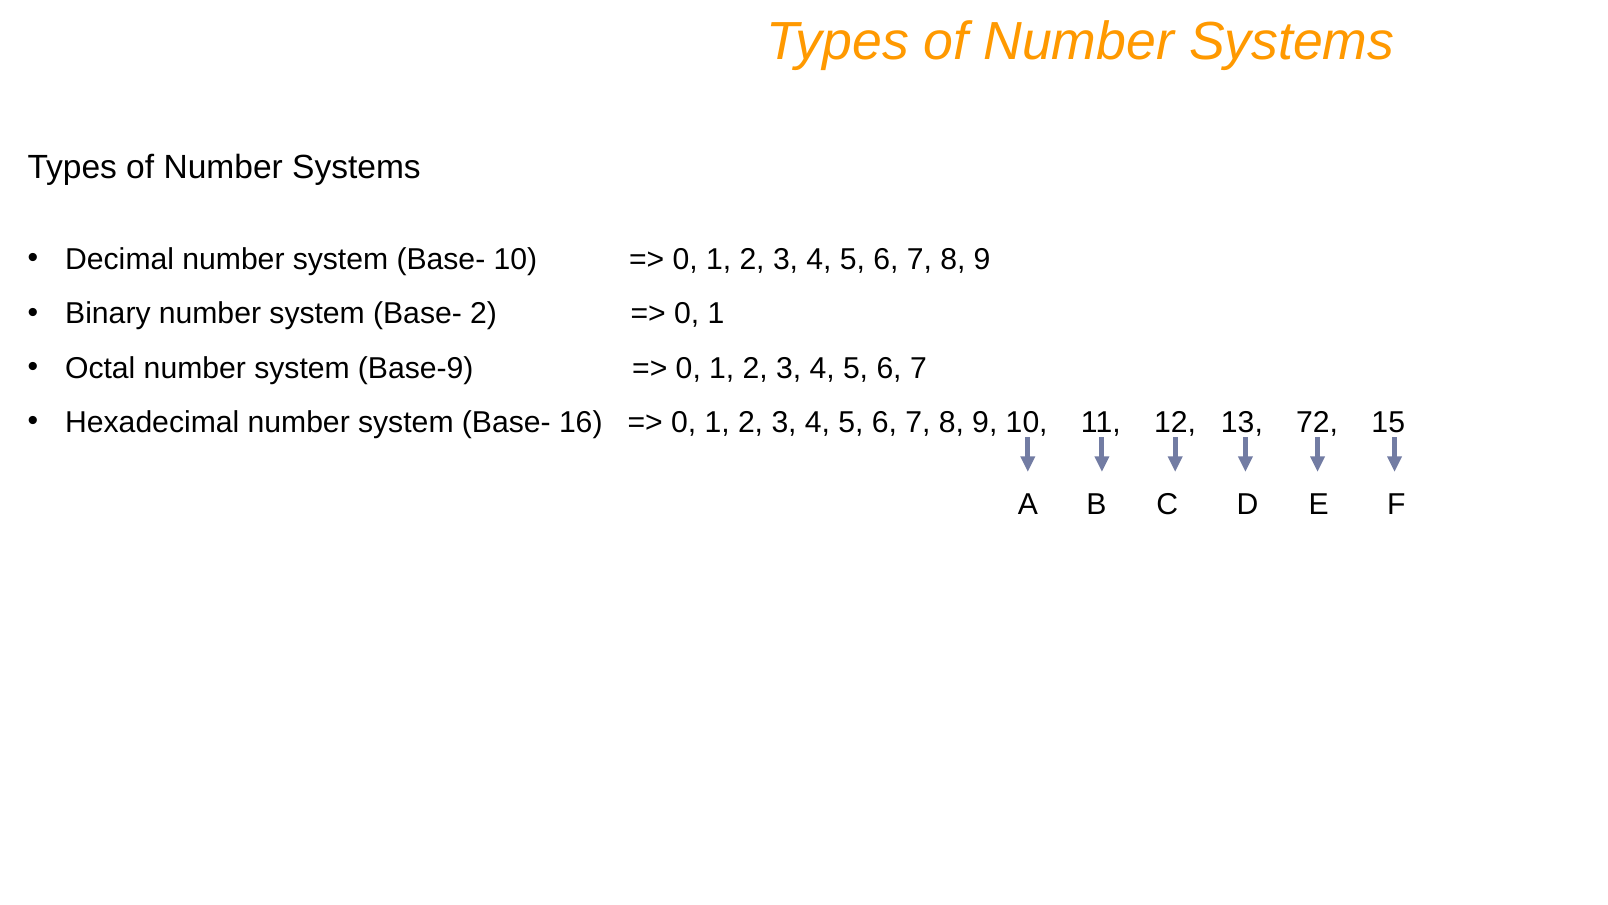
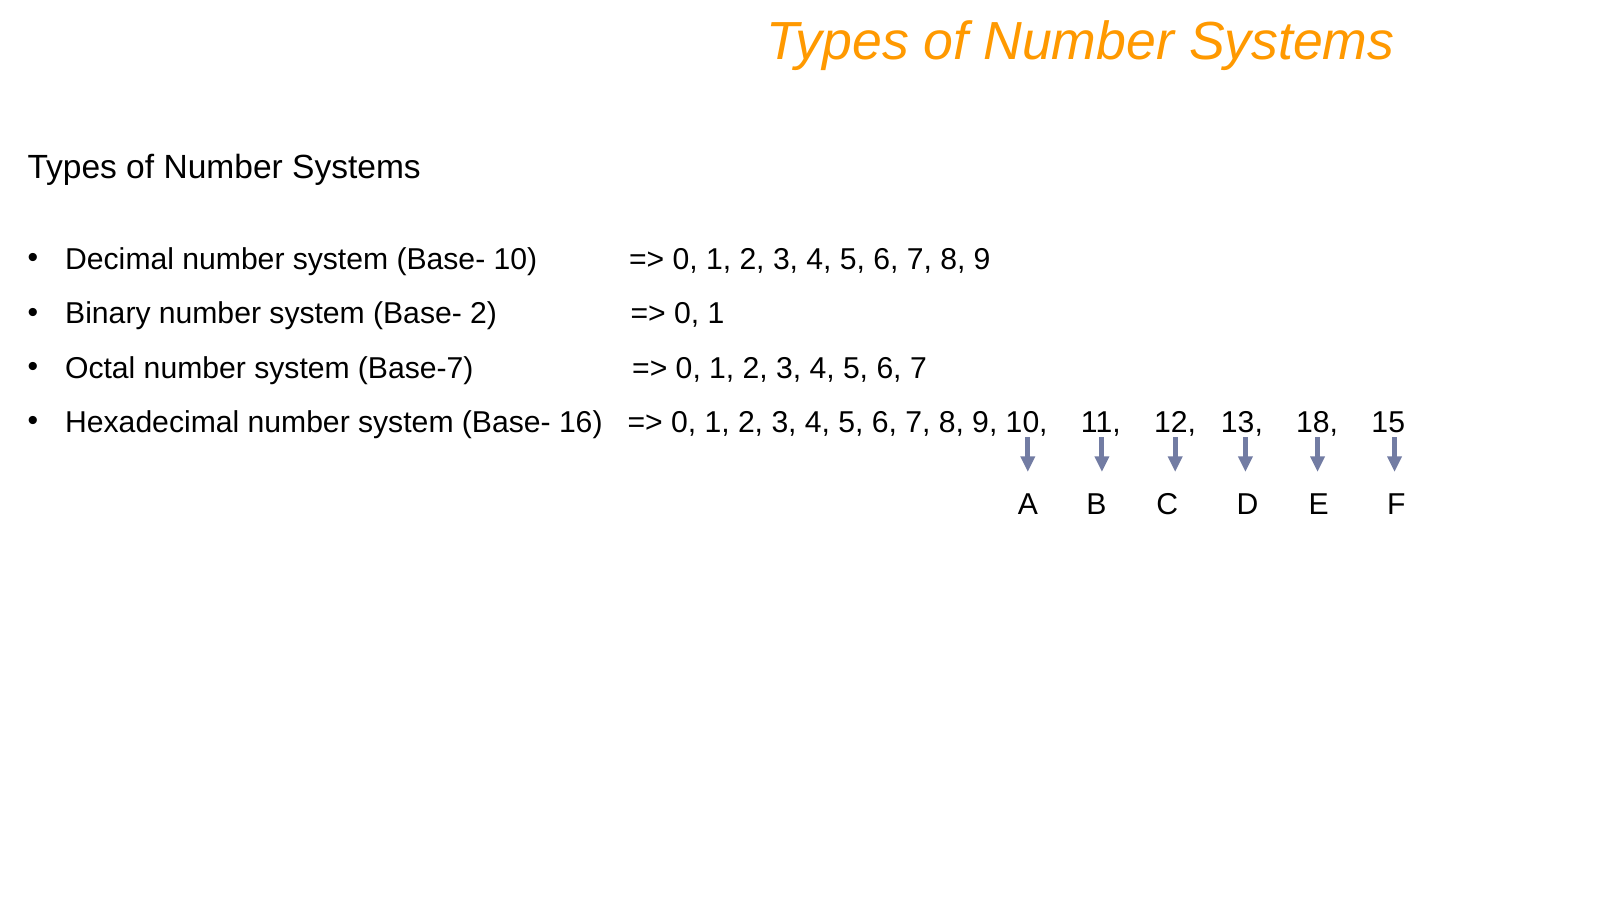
Base-9: Base-9 -> Base-7 (416, 368)
72: 72 -> 18 (1317, 422)
